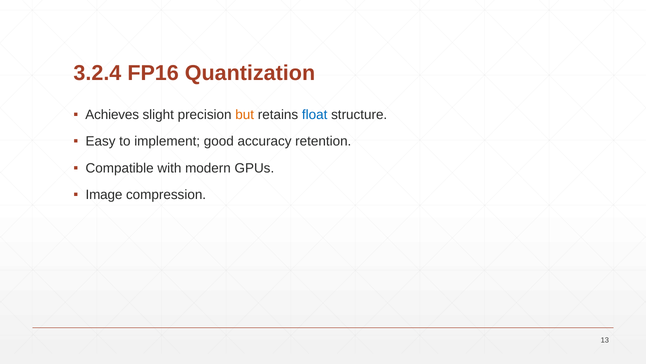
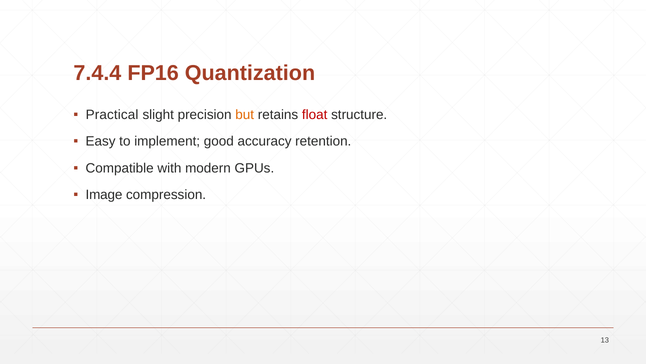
3.2.4: 3.2.4 -> 7.4.4 (97, 73)
Achieves: Achieves -> Practical (112, 115)
float colour: blue -> red (315, 115)
